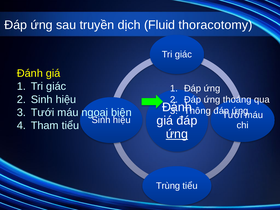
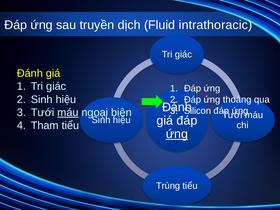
thoracotomy: thoracotomy -> intrathoracic (216, 25)
Thông: Thông -> Silicon (198, 111)
máu underline: none -> present (68, 112)
